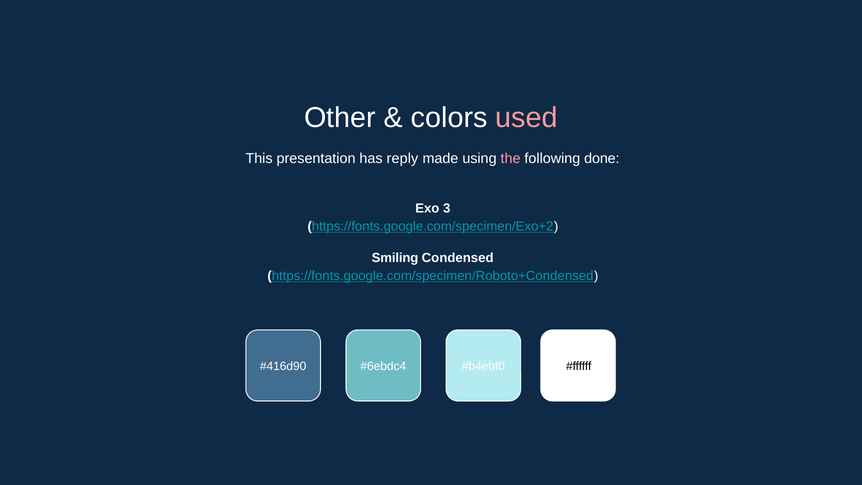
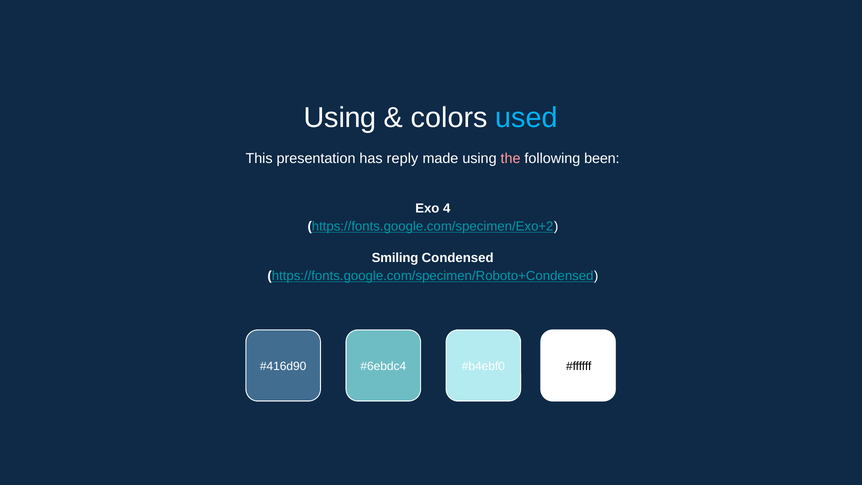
Other: Other -> Using (340, 118)
used colour: pink -> light blue (527, 118)
done: done -> been (602, 158)
3: 3 -> 4 (447, 208)
